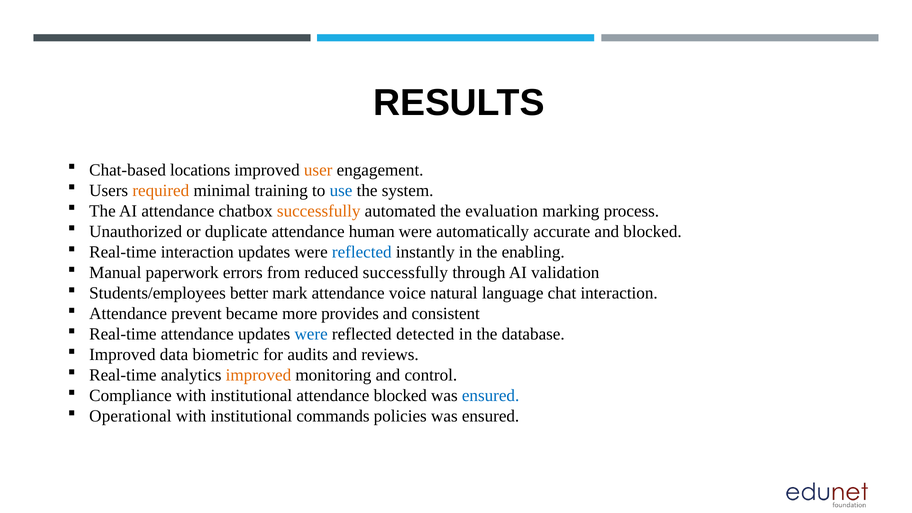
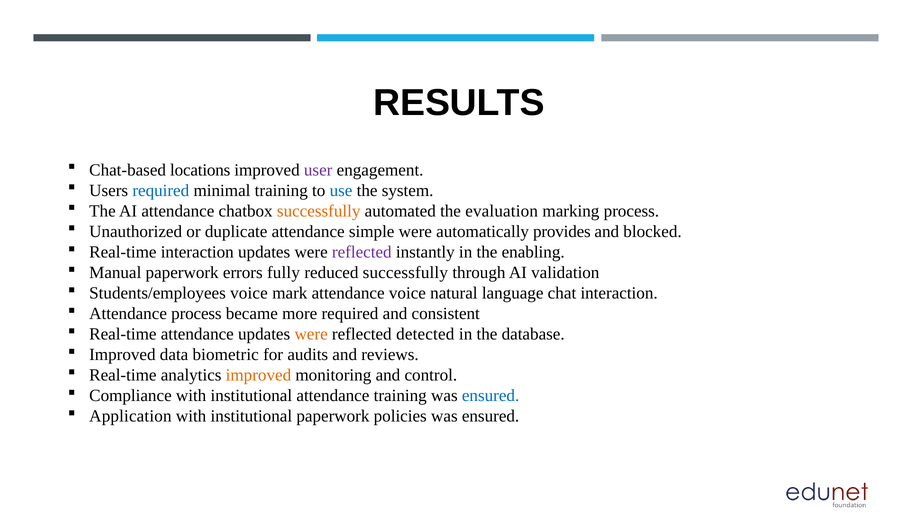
user colour: orange -> purple (318, 170)
required colour: orange -> blue (161, 191)
human: human -> simple (372, 232)
accurate: accurate -> provides (562, 232)
reflected colour: blue -> purple (362, 252)
from: from -> fully (283, 273)
Students/employees better: better -> voice (249, 293)
Attendance prevent: prevent -> process (196, 314)
more provides: provides -> required (350, 314)
were colour: blue -> orange (311, 334)
attendance blocked: blocked -> training (400, 396)
Operational: Operational -> Application (130, 416)
institutional commands: commands -> paperwork (333, 416)
